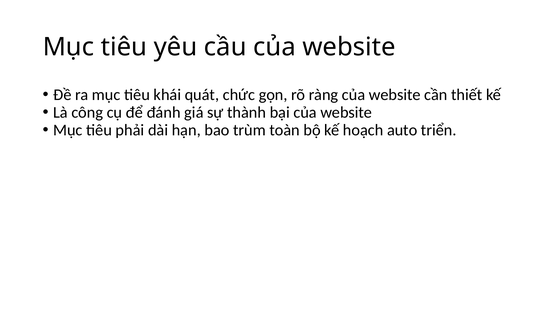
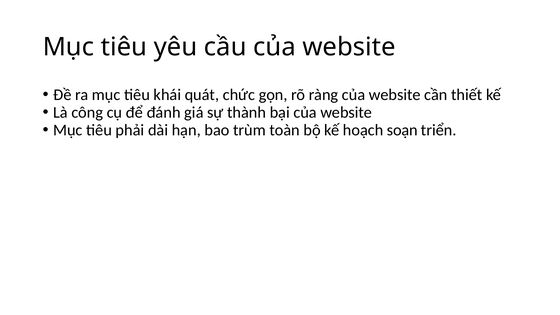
auto: auto -> soạn (402, 130)
